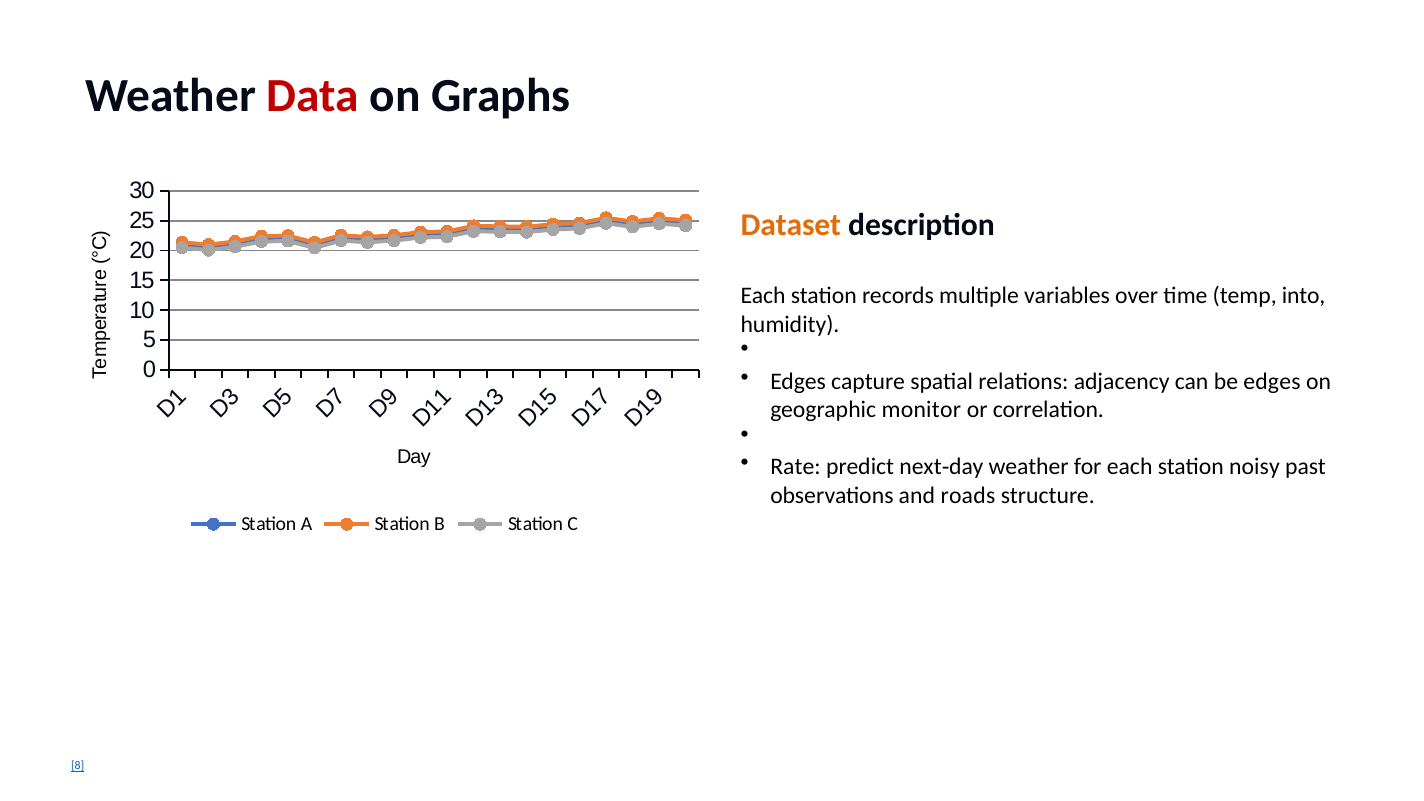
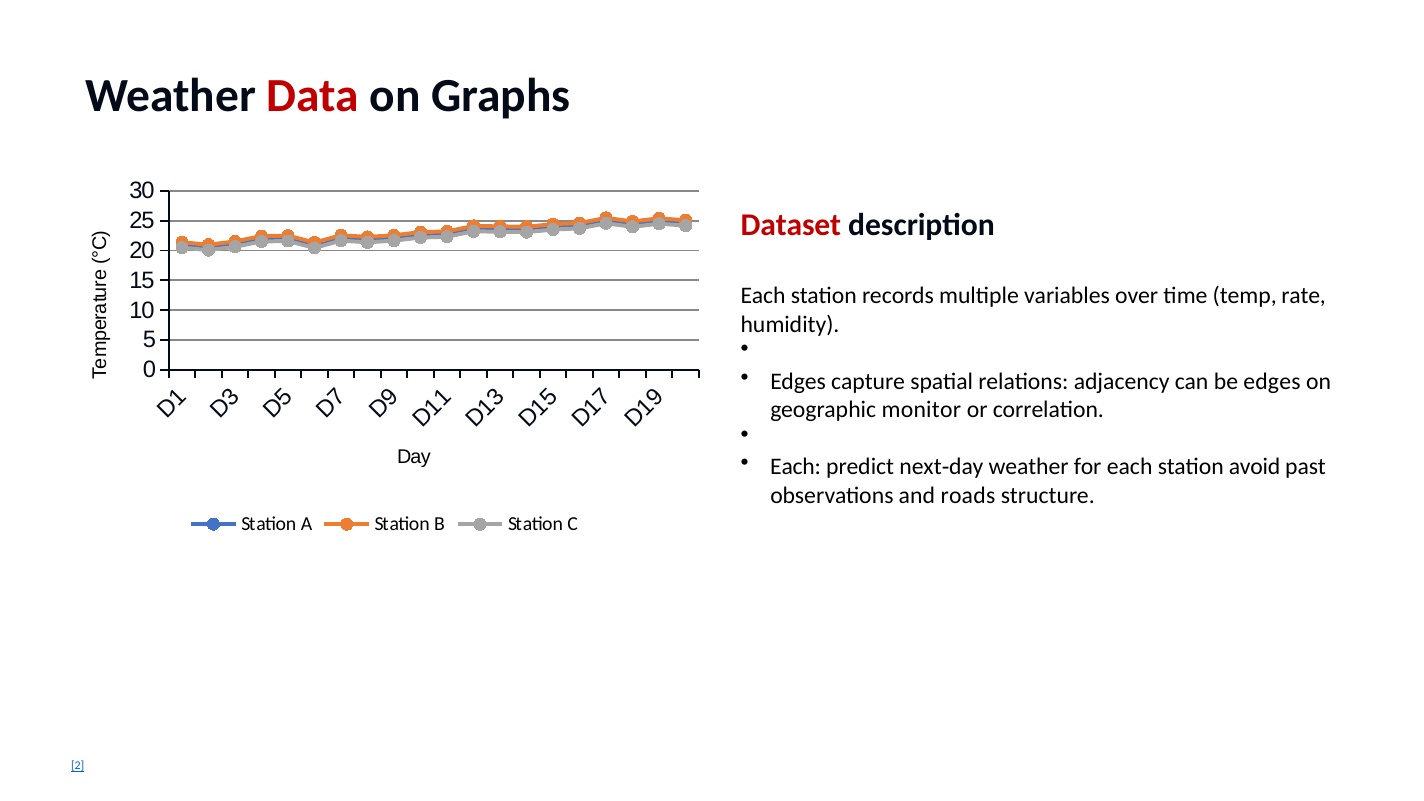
Dataset colour: orange -> red (791, 225)
into: into -> rate (1304, 296)
Rate: Rate -> Each (796, 467)
noisy: noisy -> avoid (1255, 467)
8: 8 -> 2 (78, 766)
